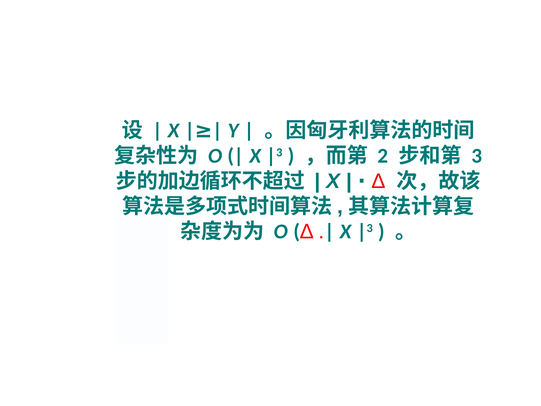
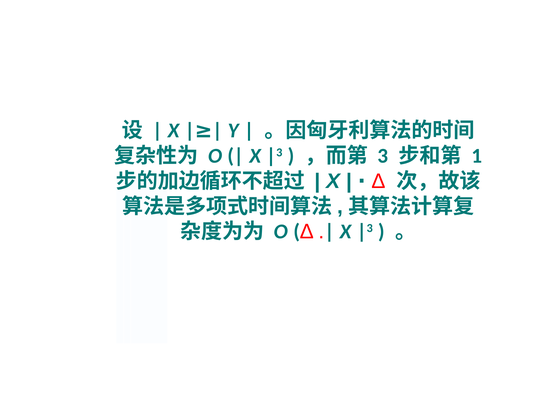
2: 2 -> 3 (383, 156)
3: 3 -> 1 (477, 156)
